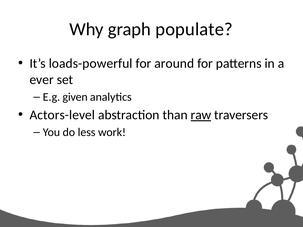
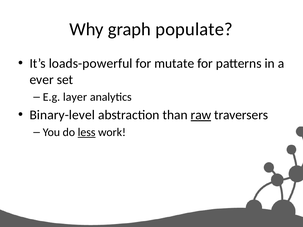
around: around -> mutate (174, 64)
given: given -> layer (75, 97)
Actors-level: Actors-level -> Binary-level (62, 115)
less underline: none -> present (87, 132)
